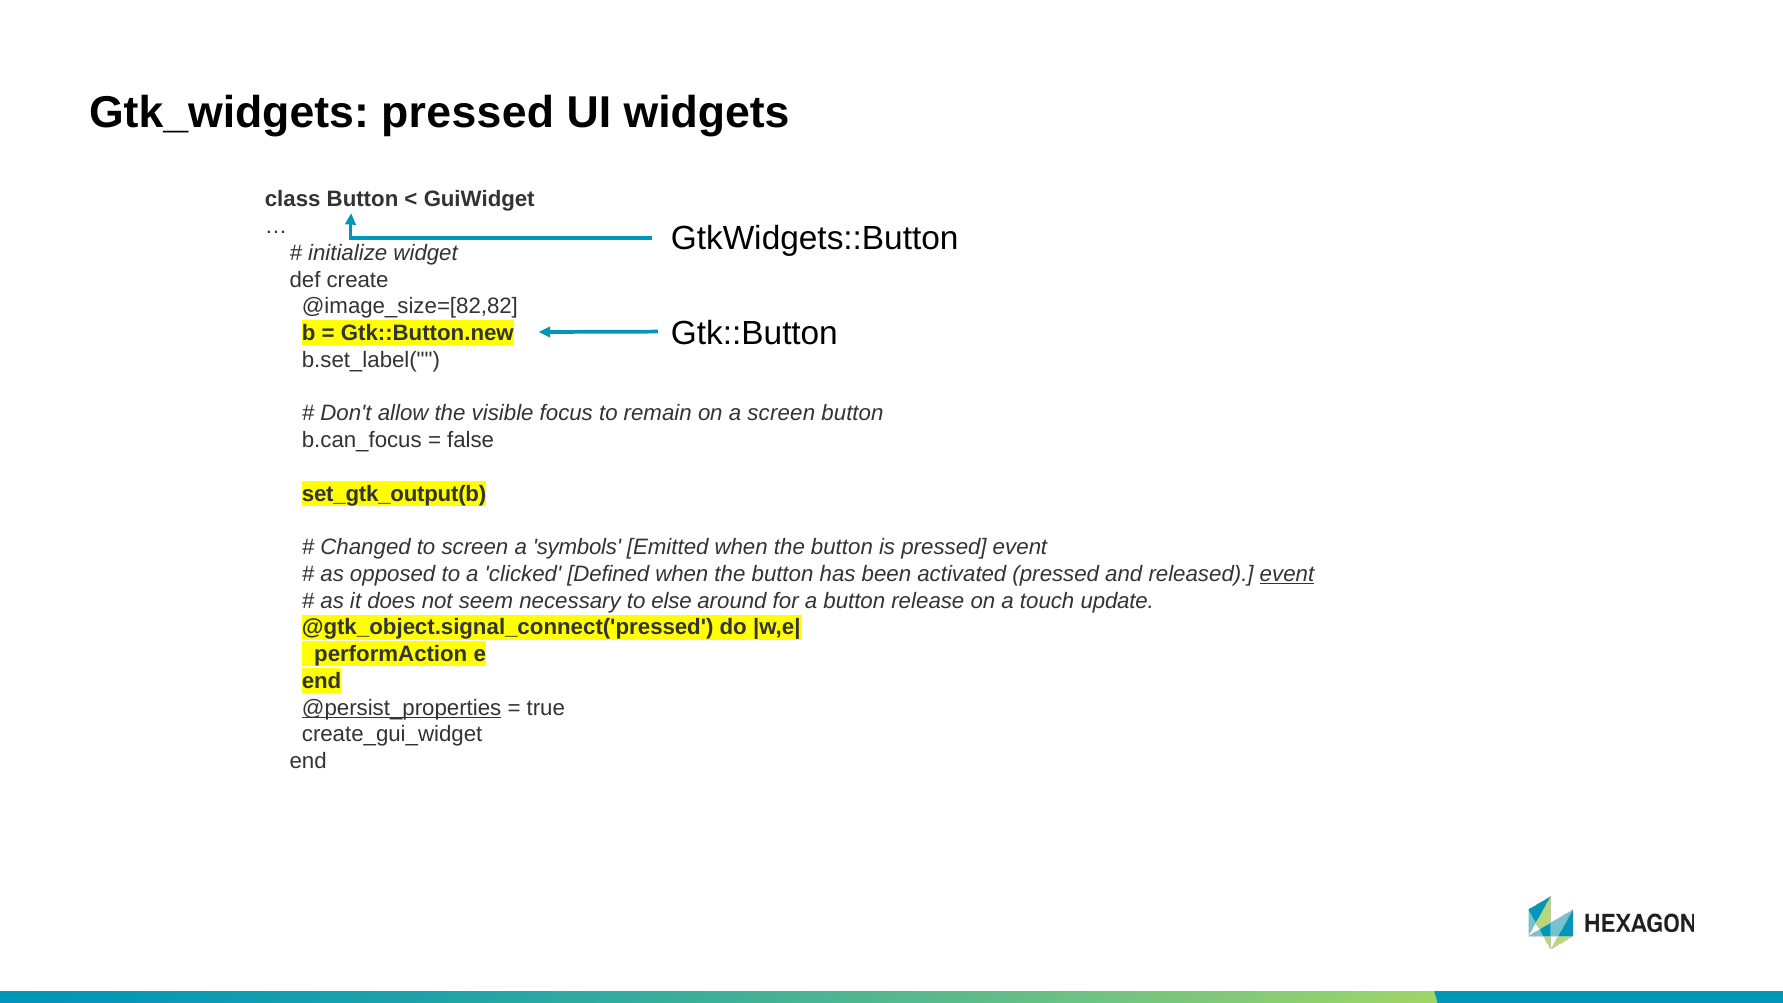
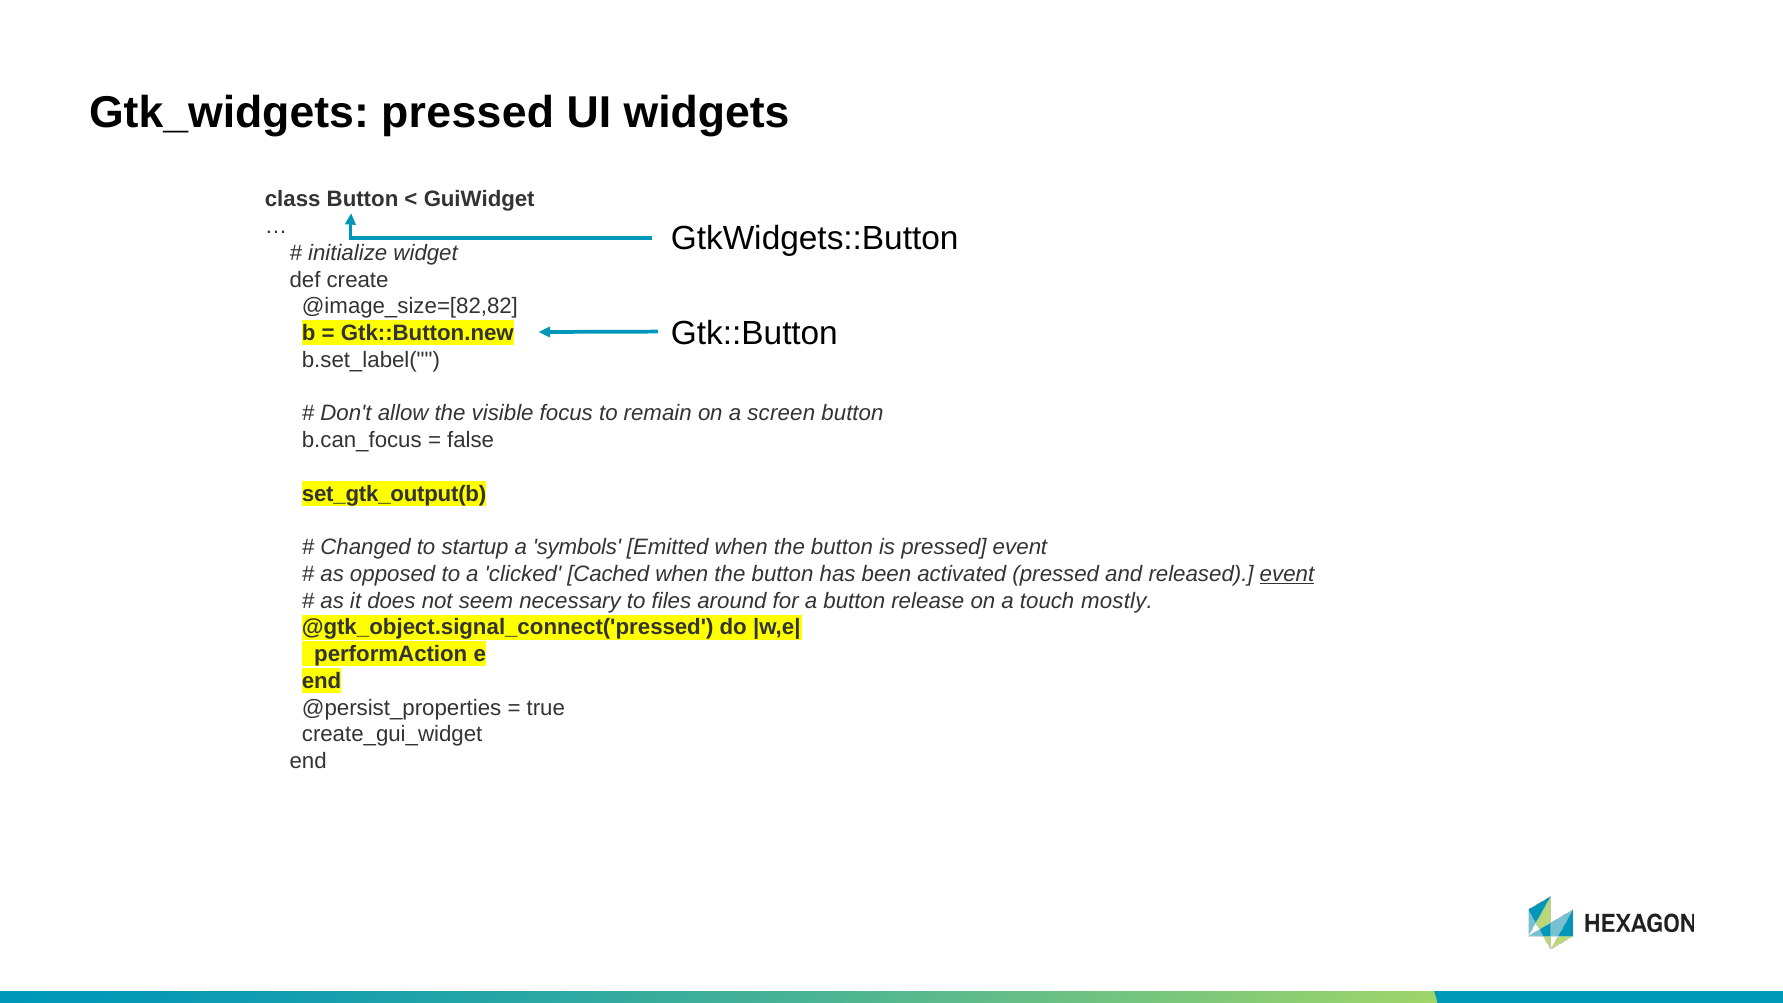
to screen: screen -> startup (475, 547)
Defined: Defined -> Cached (608, 574)
else: else -> files (671, 601)
update: update -> mostly (1117, 601)
@persist_properties underline: present -> none (402, 708)
